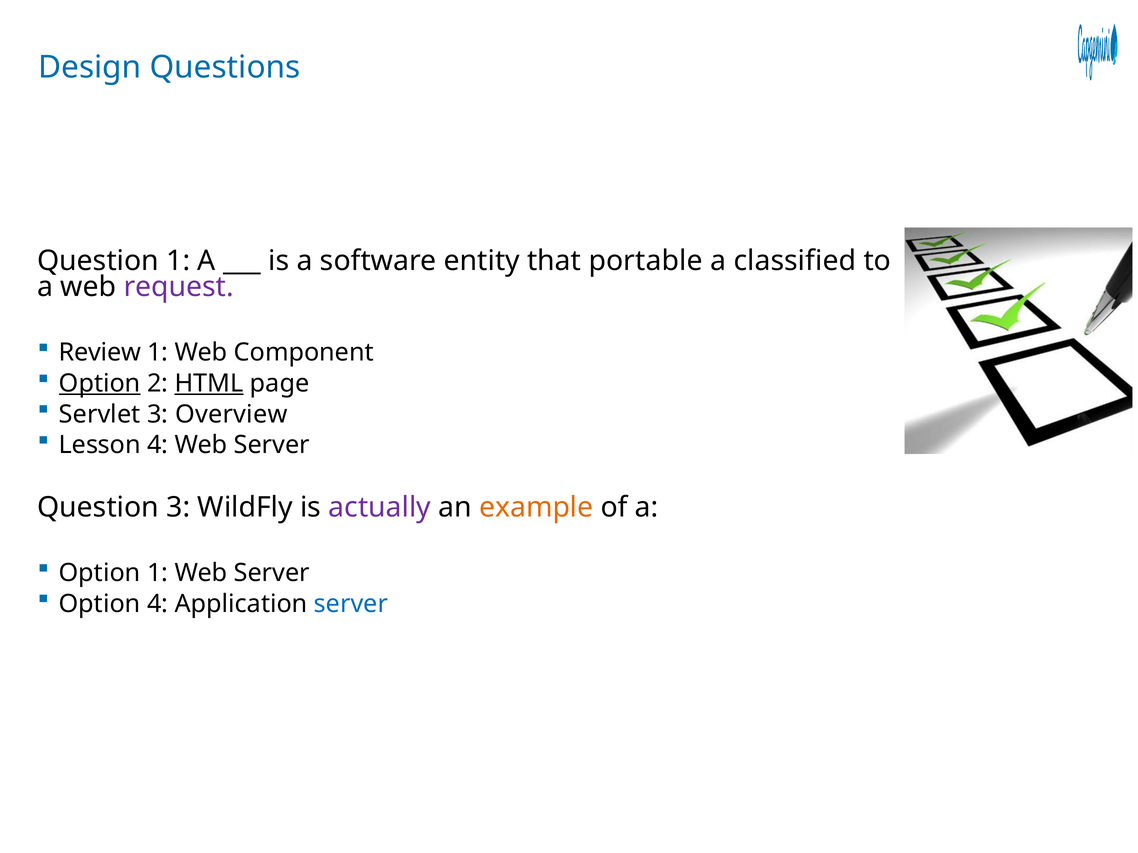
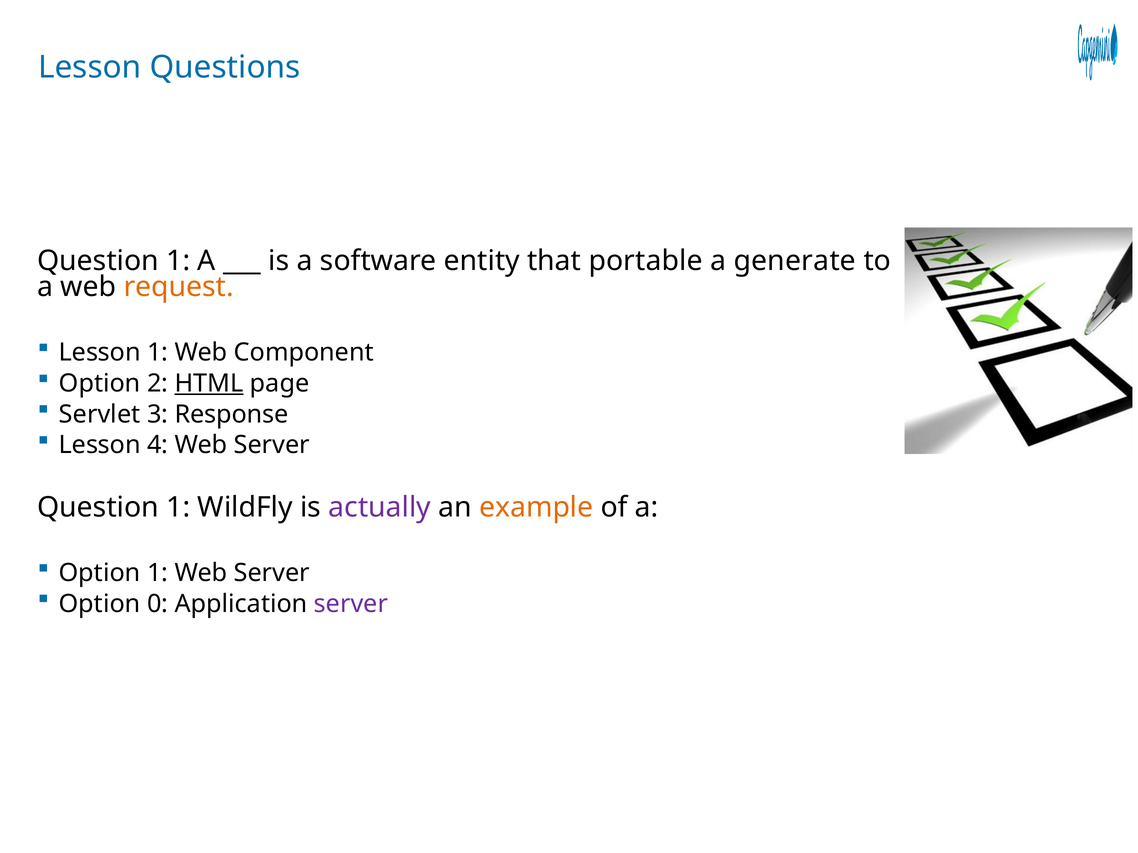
Design: Design -> Lesson (90, 67)
classified: classified -> generate (795, 261)
request colour: purple -> orange (179, 287)
Review: Review -> Lesson (100, 353)
Option underline: present -> none (100, 384)
Overview: Overview -> Response (232, 414)
3: 3 -> 1 (178, 508)
Option 4: 4 -> 0 (158, 604)
server colour: blue -> purple (351, 604)
